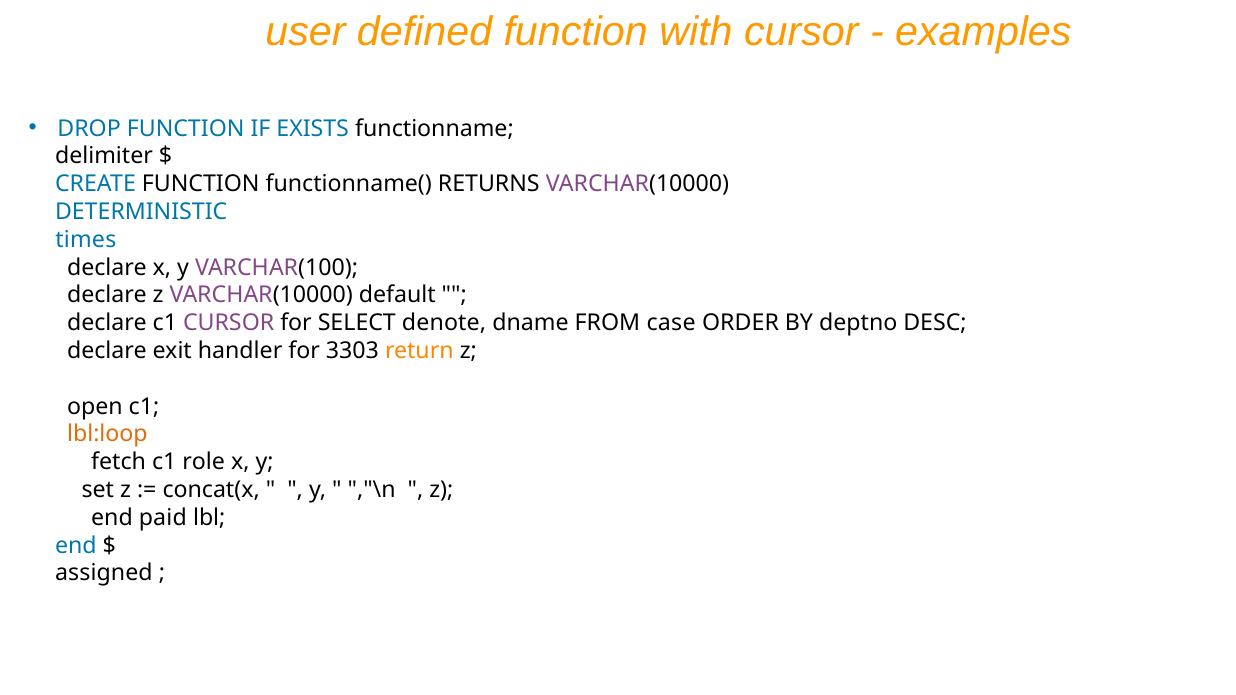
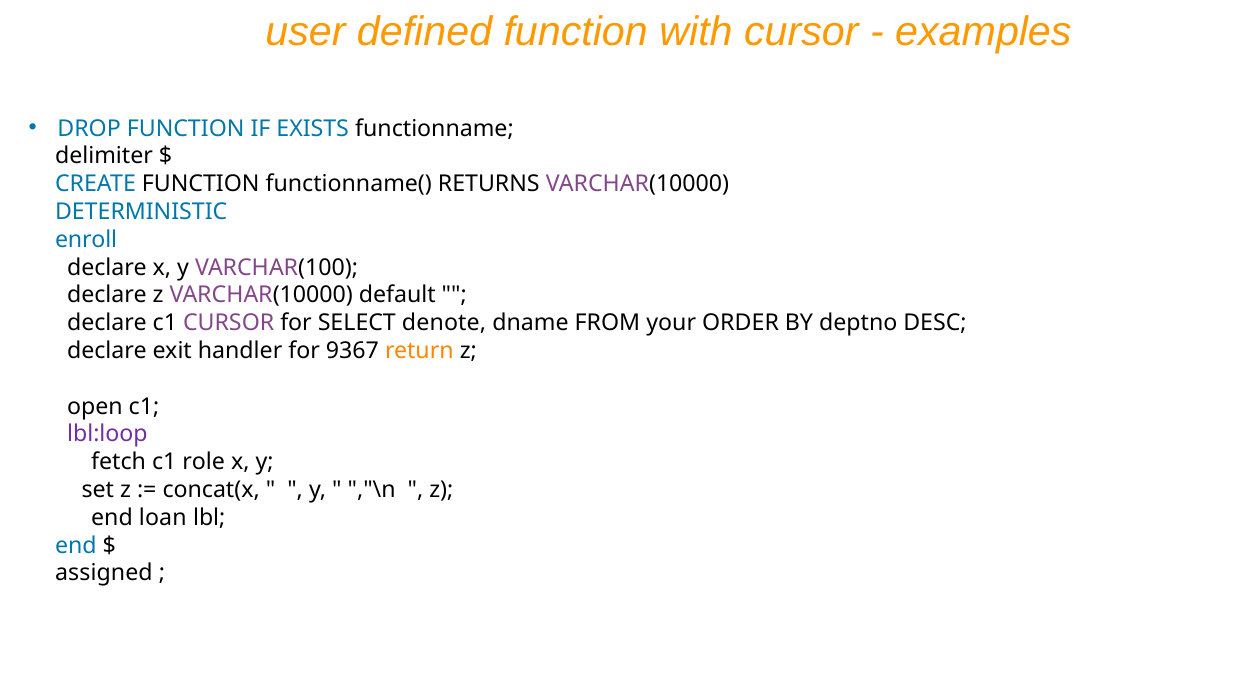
times: times -> enroll (86, 240)
case: case -> your (671, 323)
3303: 3303 -> 9367 (352, 351)
lbl:loop colour: orange -> purple (107, 434)
paid: paid -> loan (163, 518)
